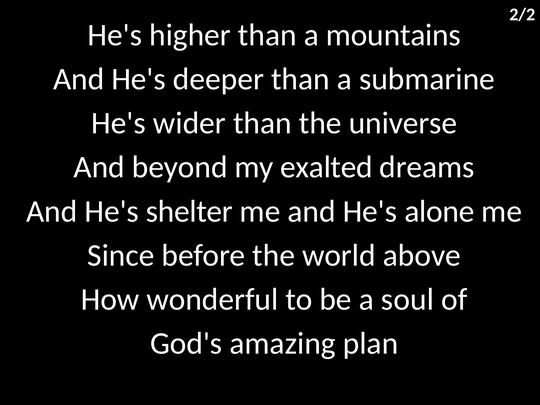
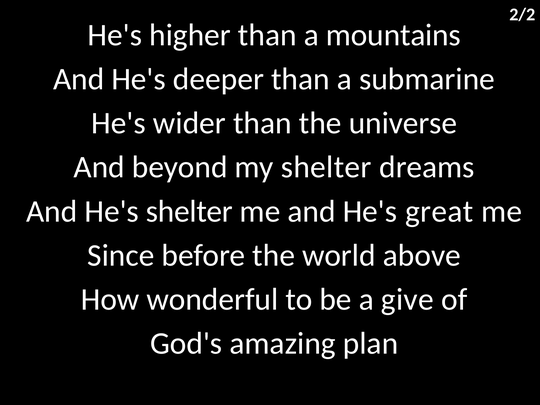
my exalted: exalted -> shelter (326, 167)
alone: alone -> great (439, 211)
soul: soul -> give (407, 300)
